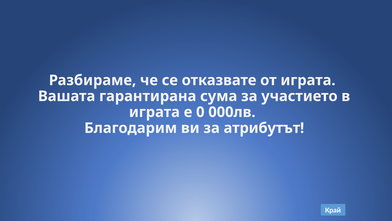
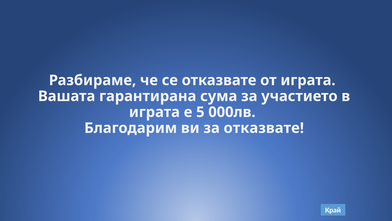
0: 0 -> 5 (200, 112)
за атрибутът: атрибутът -> отказвате (264, 128)
